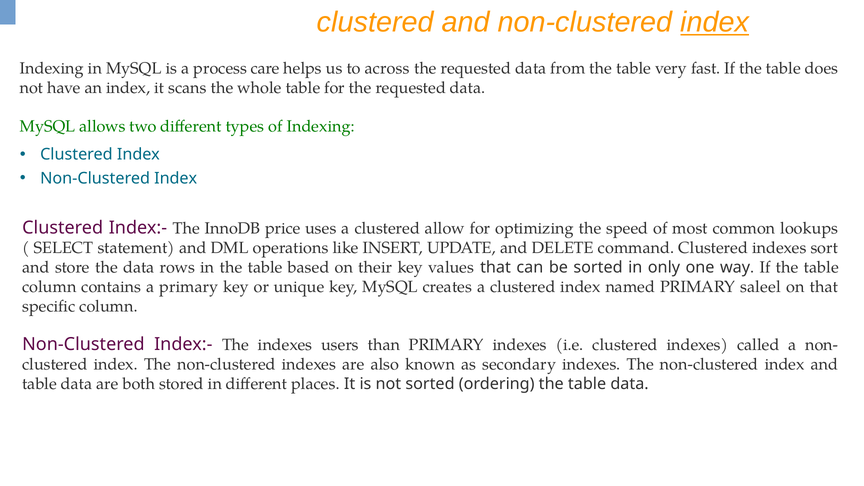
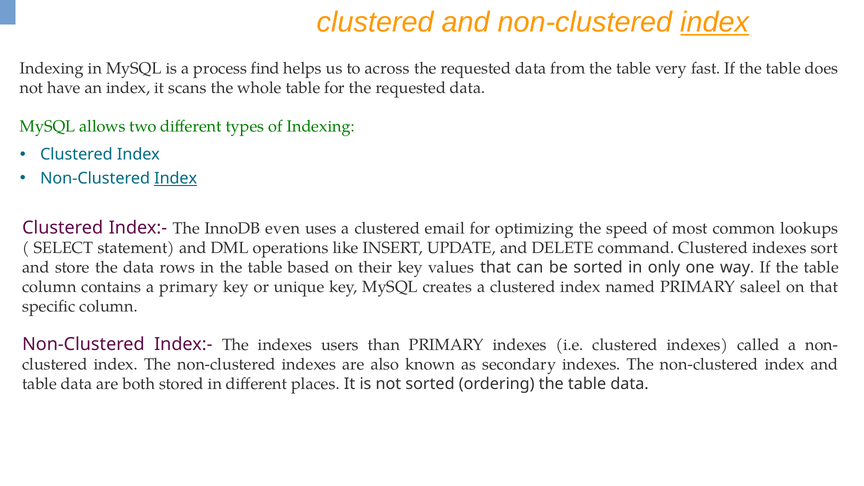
care: care -> find (265, 68)
Index underline: none -> present (176, 178)
price: price -> even (283, 228)
allow: allow -> email (445, 228)
